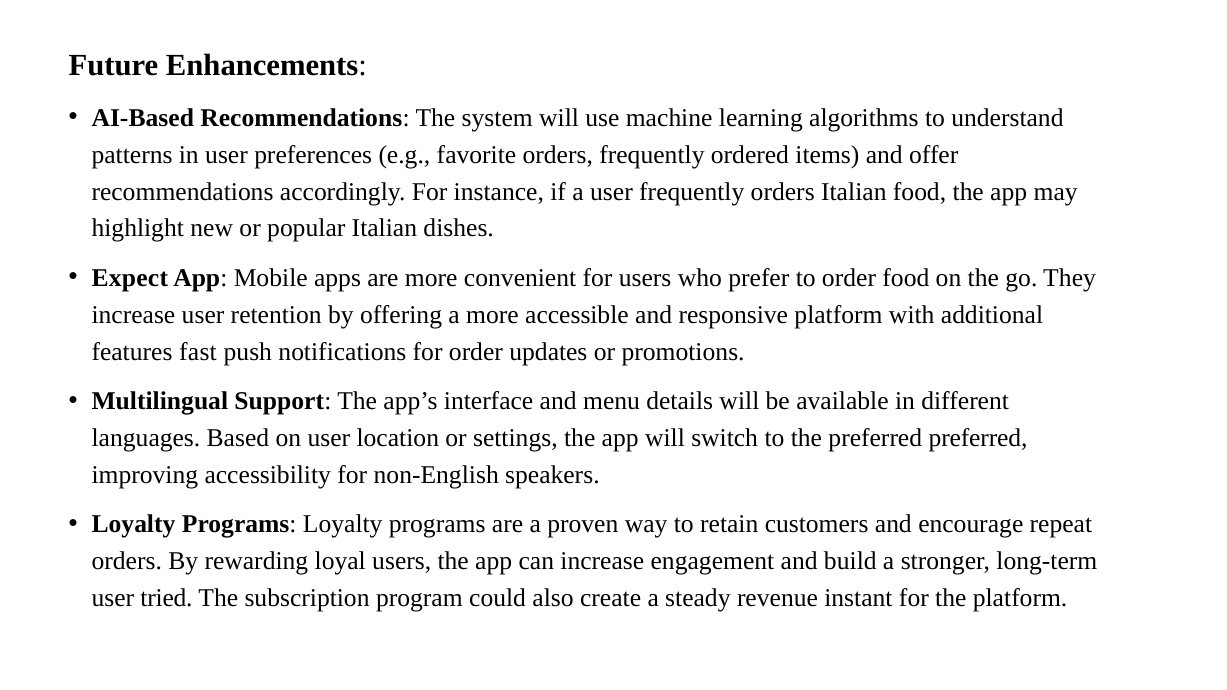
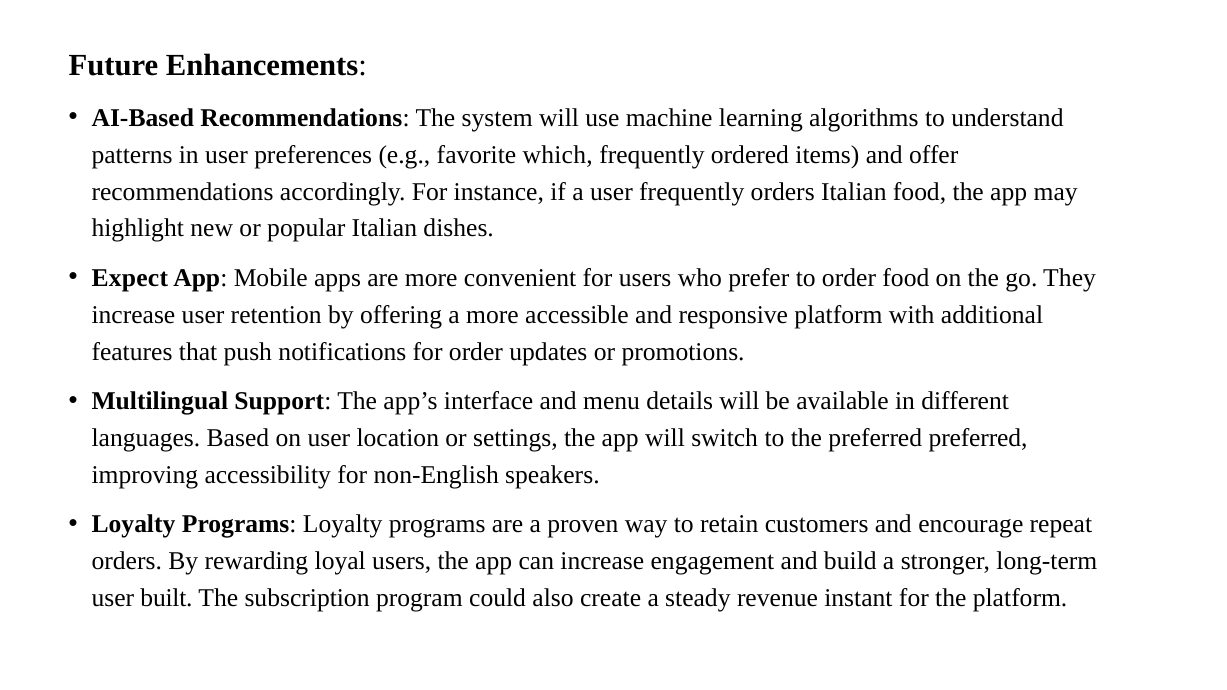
favorite orders: orders -> which (558, 155)
fast: fast -> that (198, 352)
tried: tried -> built (167, 598)
